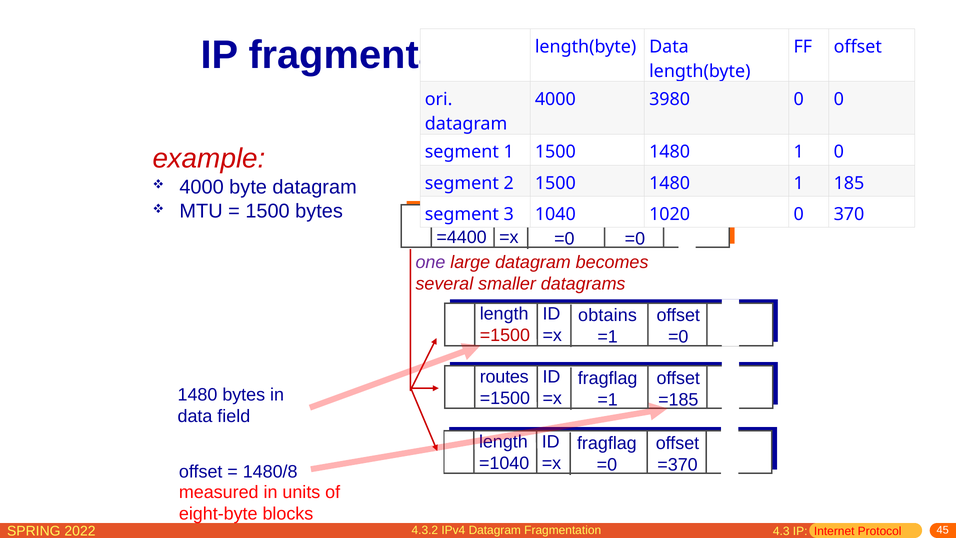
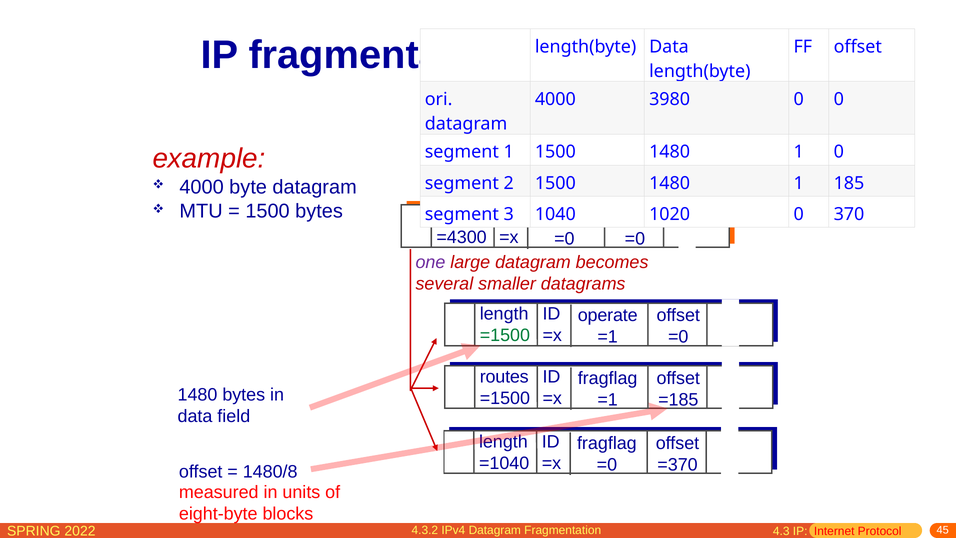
=4400: =4400 -> =4300 (462, 237)
obtains: obtains -> operate (608, 315)
=1500 colour: red -> green (505, 335)
